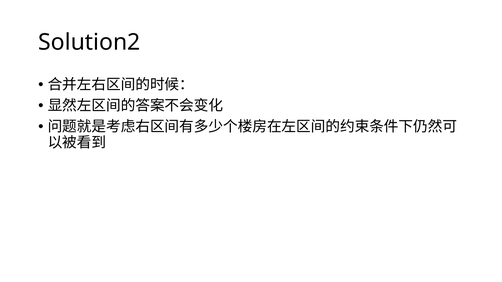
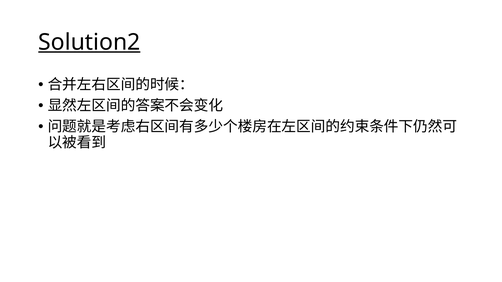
Solution2 underline: none -> present (89, 42)
